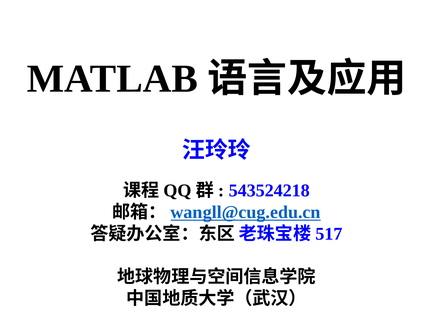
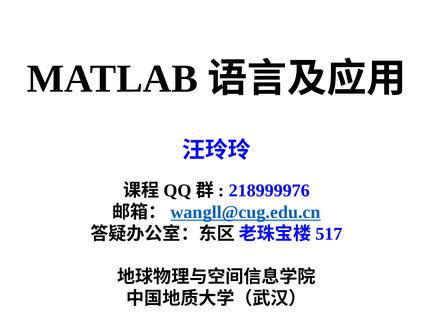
543524218: 543524218 -> 218999976 (269, 191)
